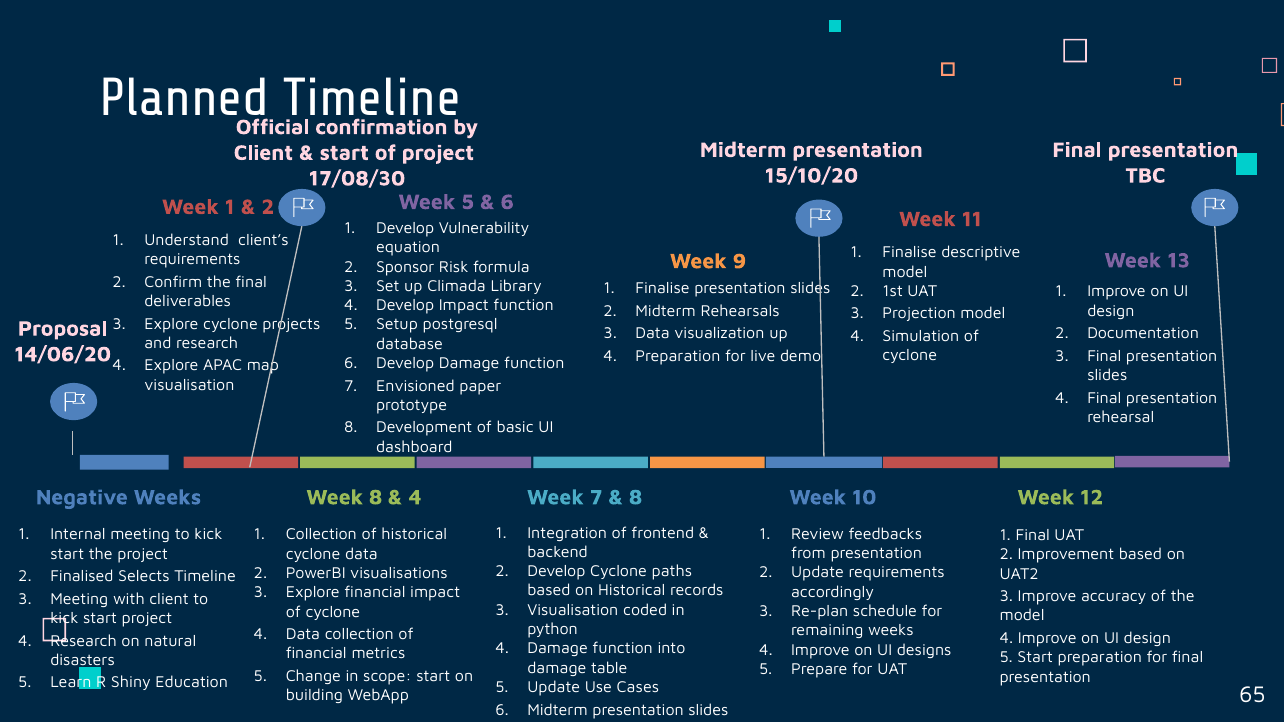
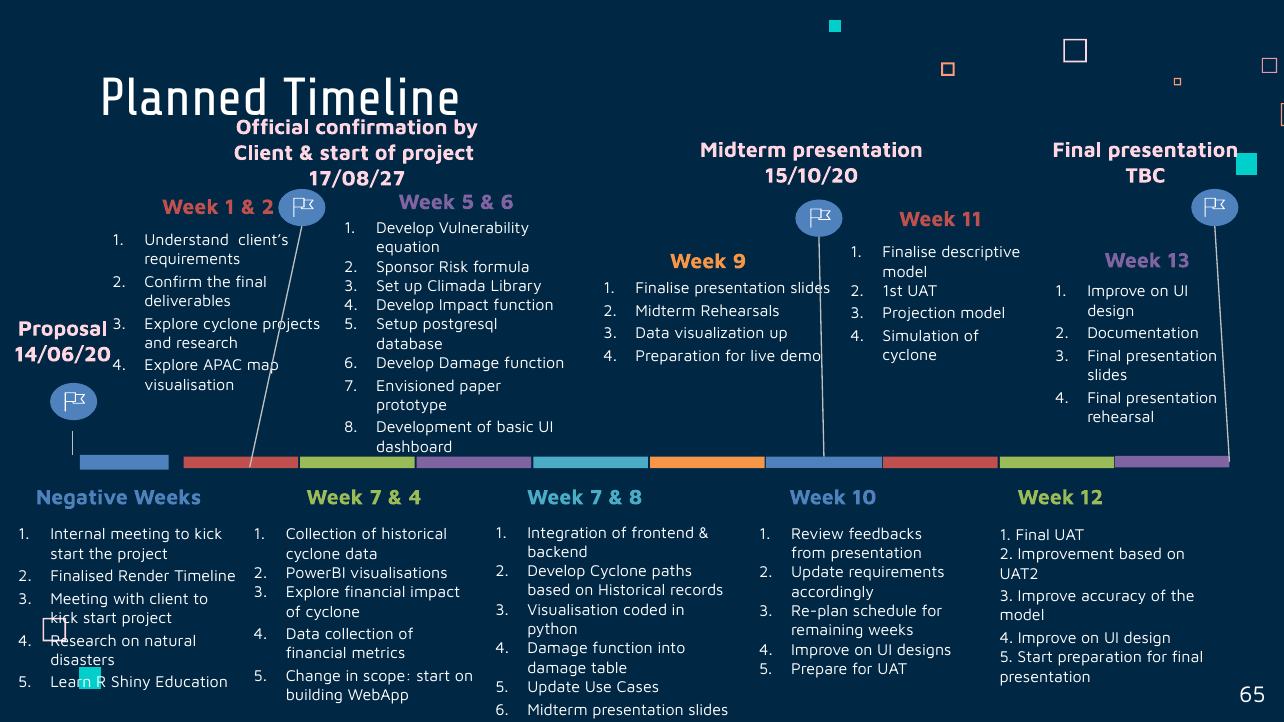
17/08/30: 17/08/30 -> 17/08/27 (357, 178)
Weeks Week 8: 8 -> 7 (375, 497)
Selects: Selects -> Render (144, 577)
